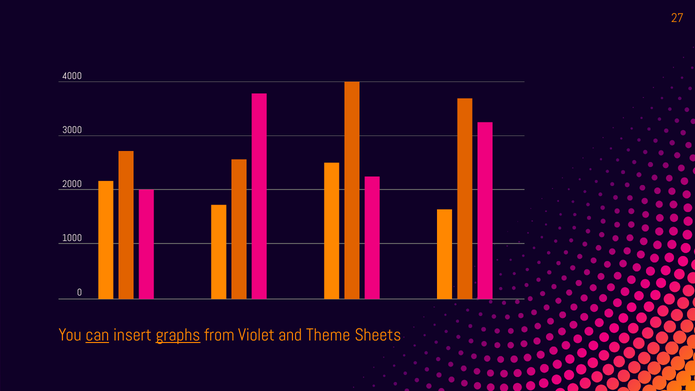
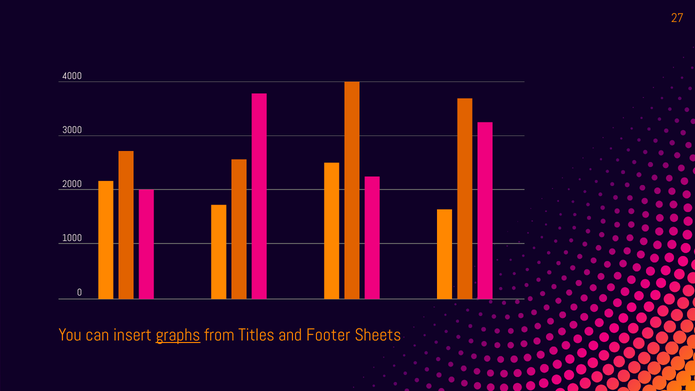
can underline: present -> none (97, 335)
Violet: Violet -> Titles (256, 335)
Theme: Theme -> Footer (328, 335)
